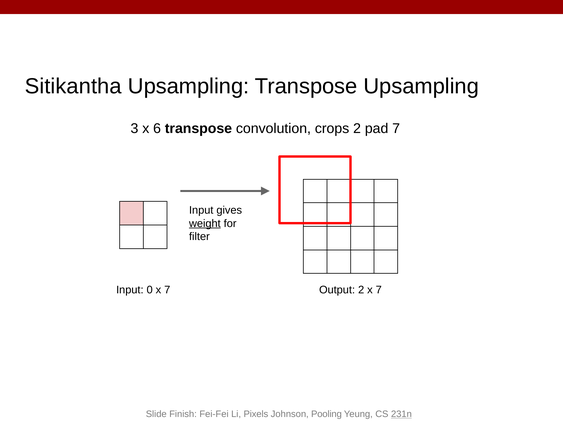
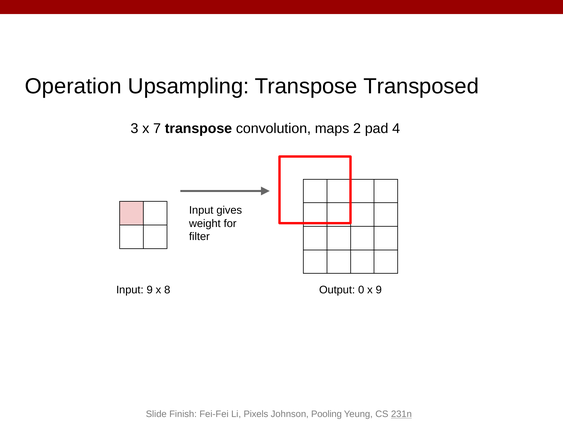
Sitikantha: Sitikantha -> Operation (73, 86)
Transpose Upsampling: Upsampling -> Transposed (421, 86)
6: 6 -> 7 (157, 129)
crops: crops -> maps (332, 129)
pad 7: 7 -> 4 (396, 129)
weight underline: present -> none (205, 224)
Input 0: 0 -> 9 (150, 290)
7: 7 -> 8 (167, 290)
Output 2: 2 -> 0 (361, 290)
7: 7 -> 9 (379, 290)
